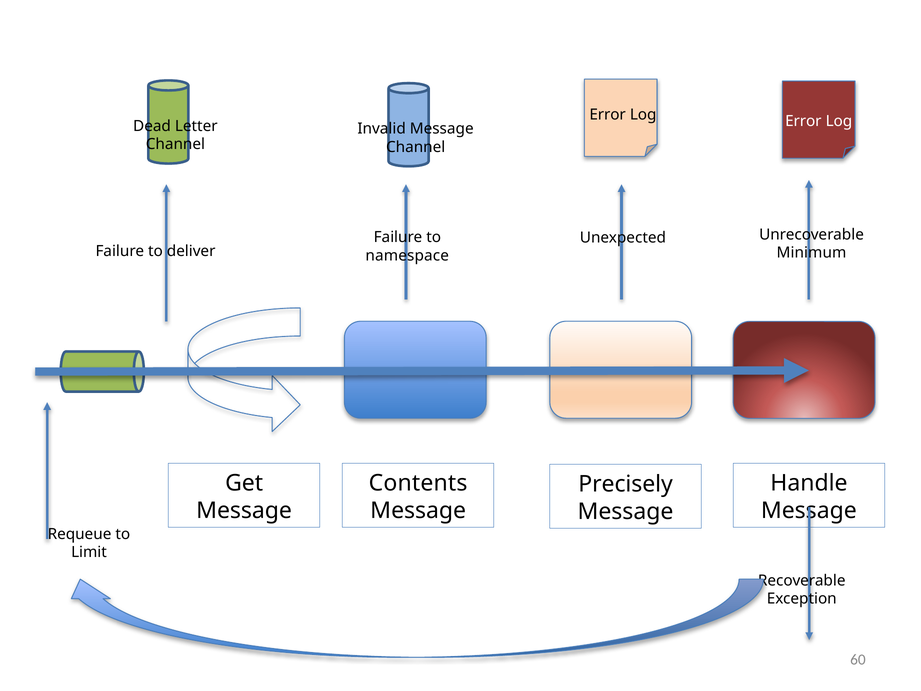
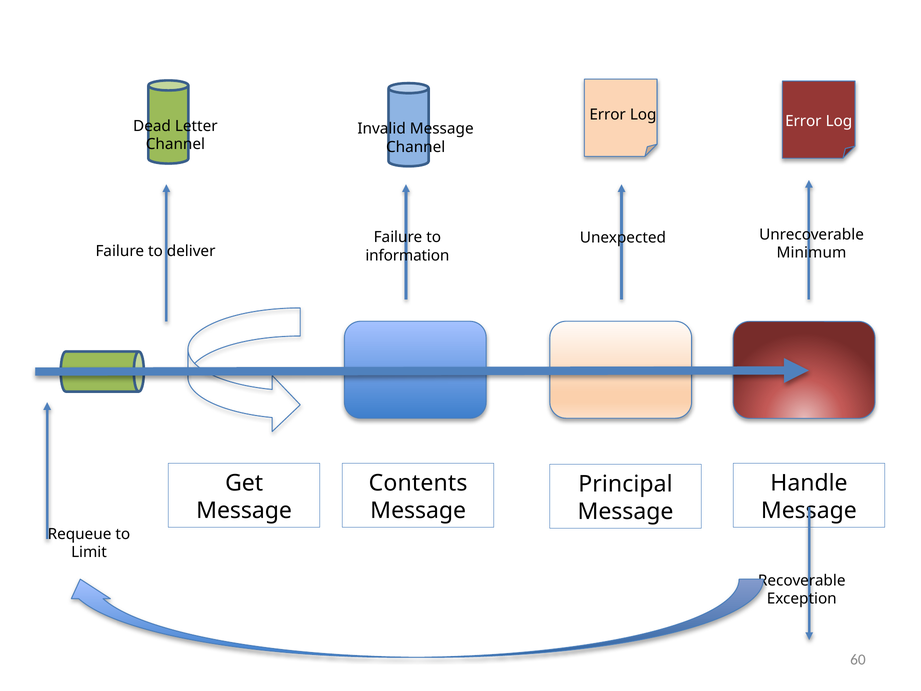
namespace: namespace -> information (407, 256)
Precisely: Precisely -> Principal (625, 484)
